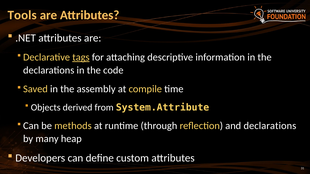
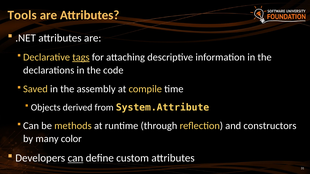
and declarations: declarations -> constructors (270, 126)
heap: heap -> color (71, 139)
can underline: none -> present (75, 158)
